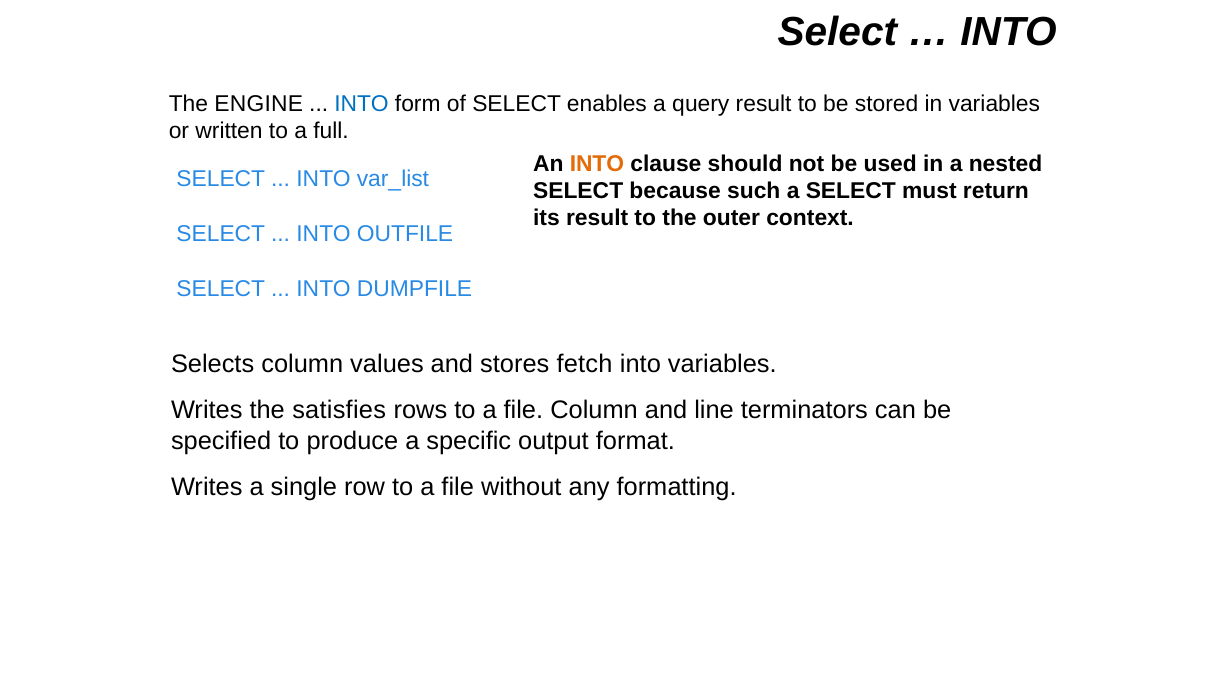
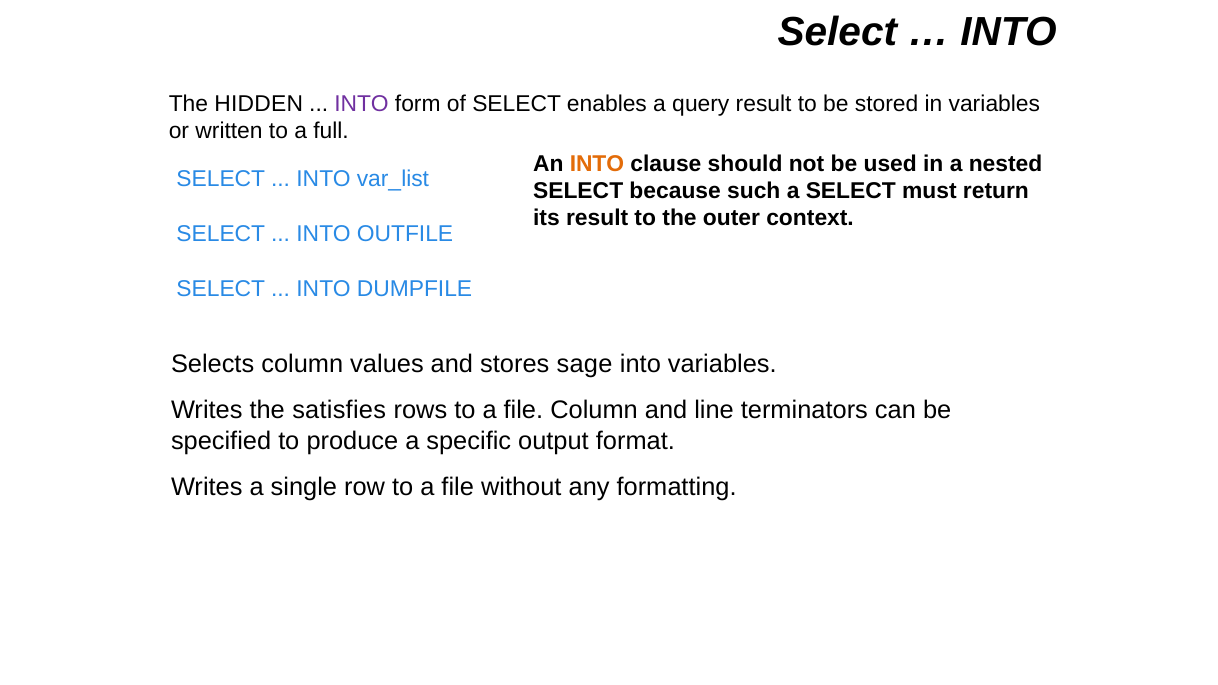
ENGINE: ENGINE -> HIDDEN (259, 104)
INTO colour: blue -> purple (362, 104)
fetch: fetch -> sage (585, 364)
